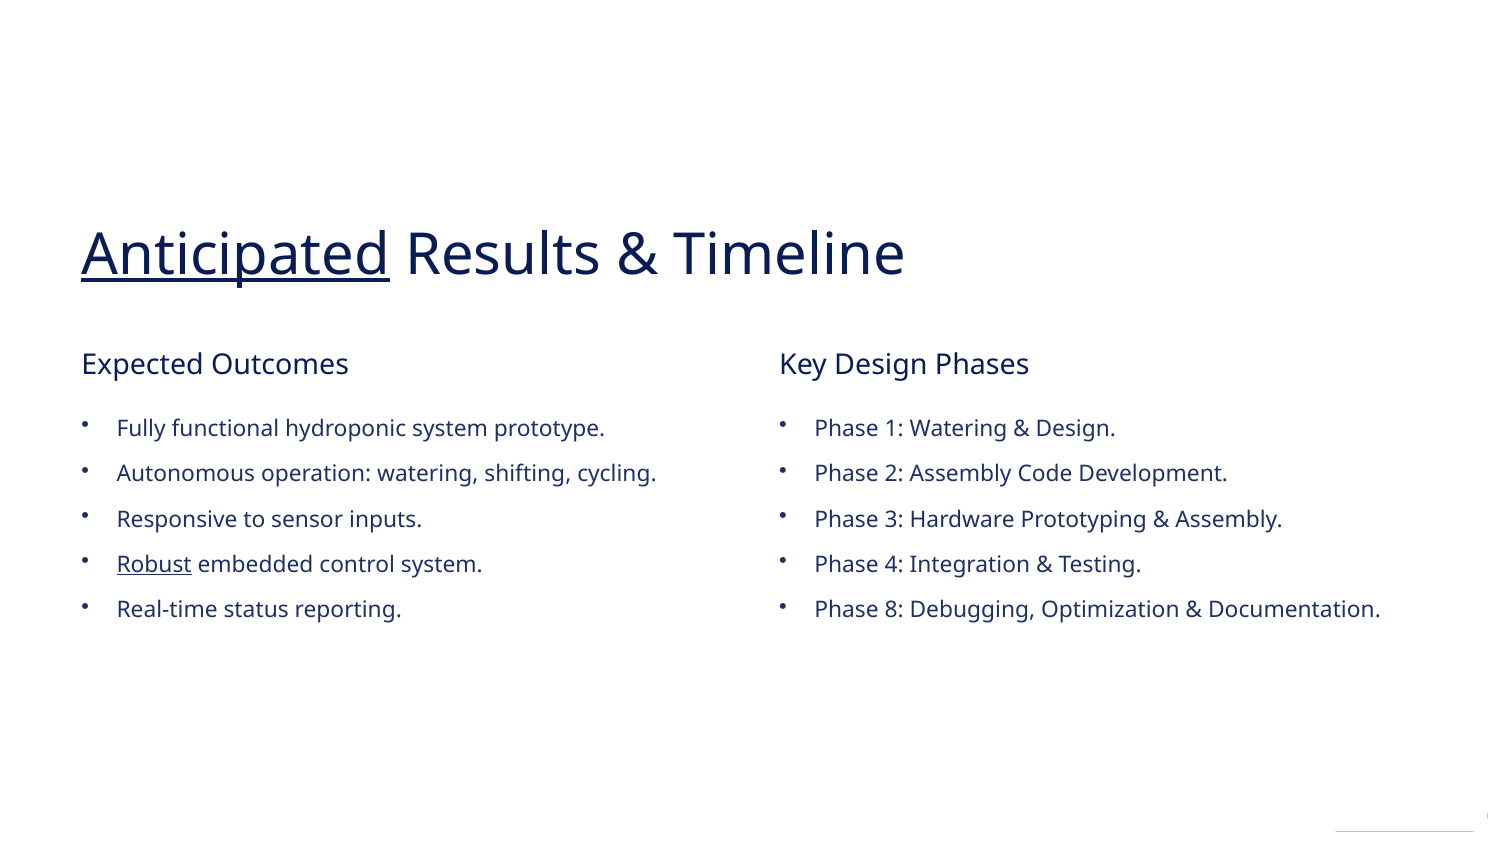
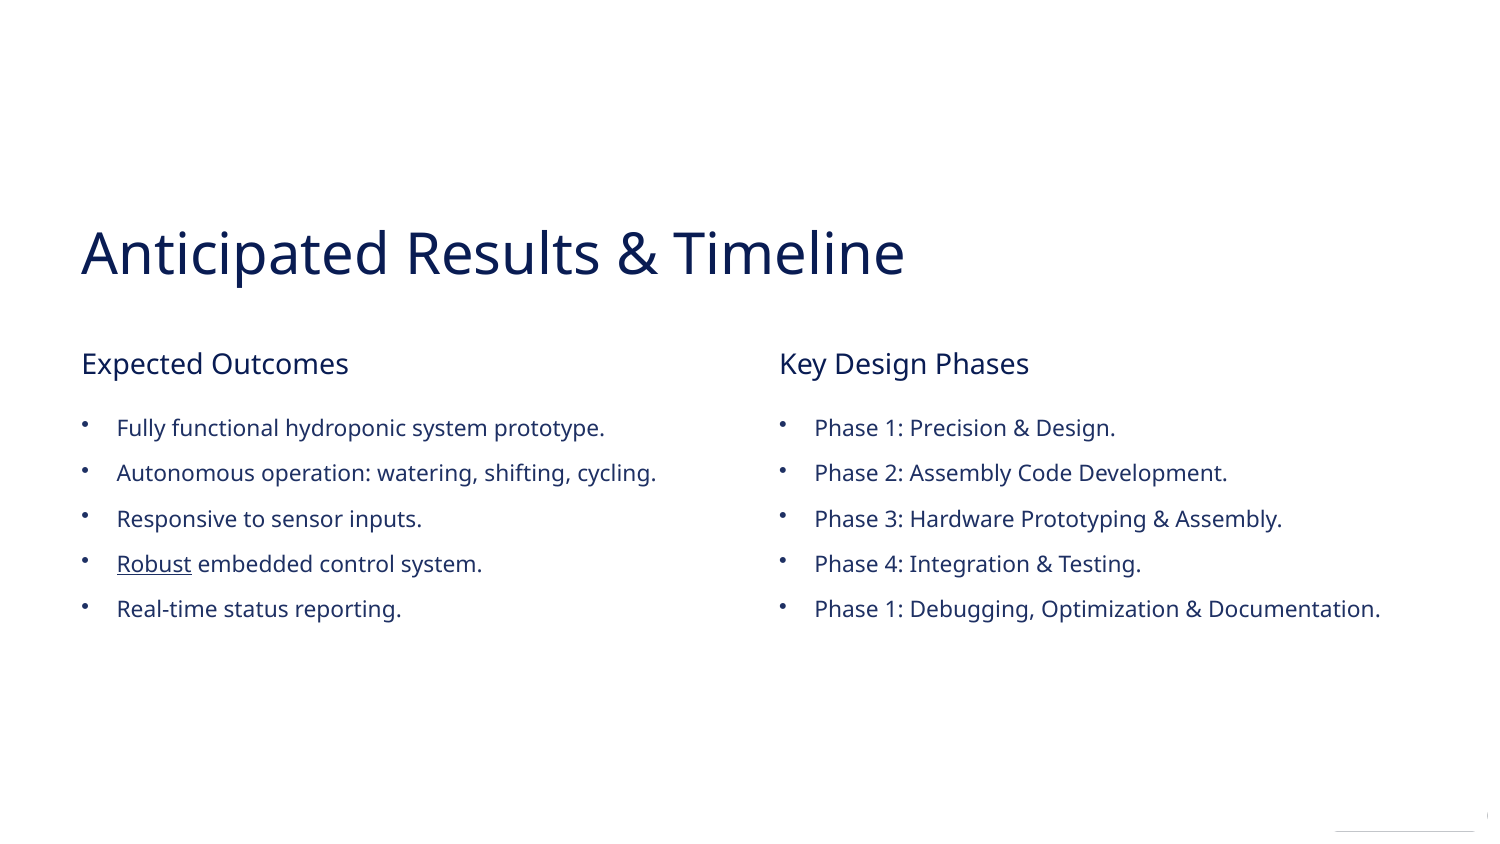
Anticipated underline: present -> none (236, 255)
1 Watering: Watering -> Precision (958, 429)
8: 8 -> 1 (894, 610)
